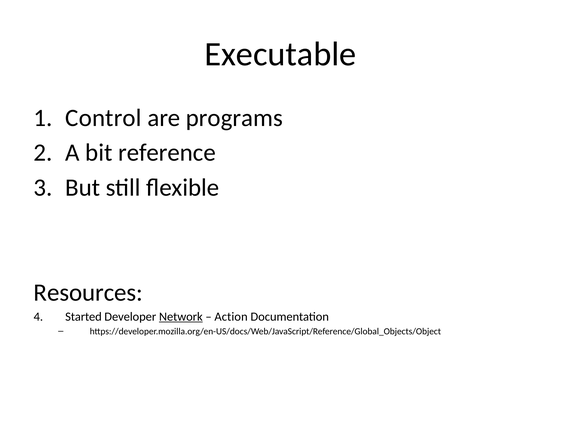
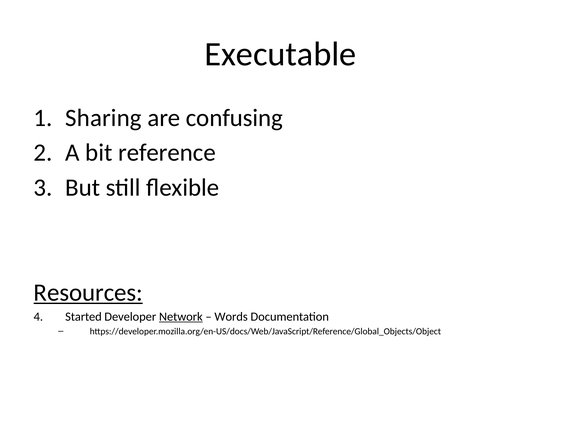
Control: Control -> Sharing (103, 118)
programs: programs -> confusing (234, 118)
Resources underline: none -> present (88, 292)
Action: Action -> Words (231, 316)
